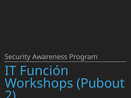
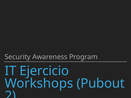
Función: Función -> Ejercicio (44, 71)
